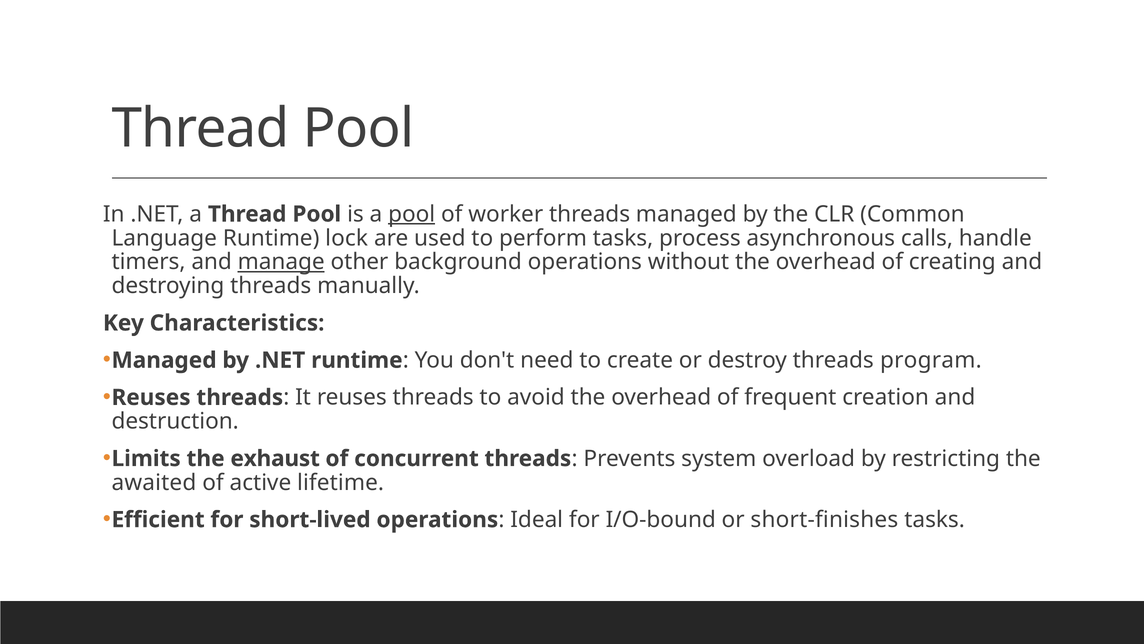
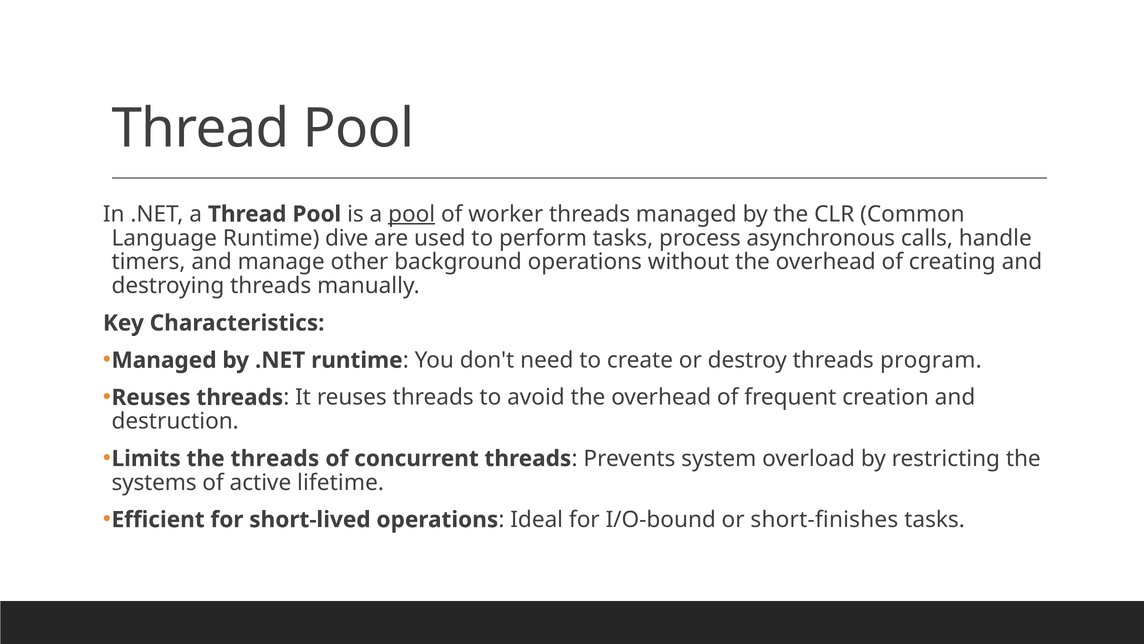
lock: lock -> dive (347, 238)
manage underline: present -> none (281, 262)
the exhaust: exhaust -> threads (275, 458)
awaited: awaited -> systems (154, 482)
